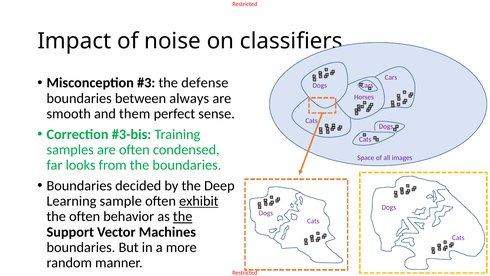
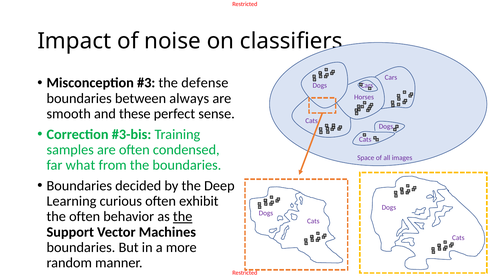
them: them -> these (135, 114)
looks: looks -> what (80, 165)
sample: sample -> curious (121, 201)
exhibit underline: present -> none (199, 201)
